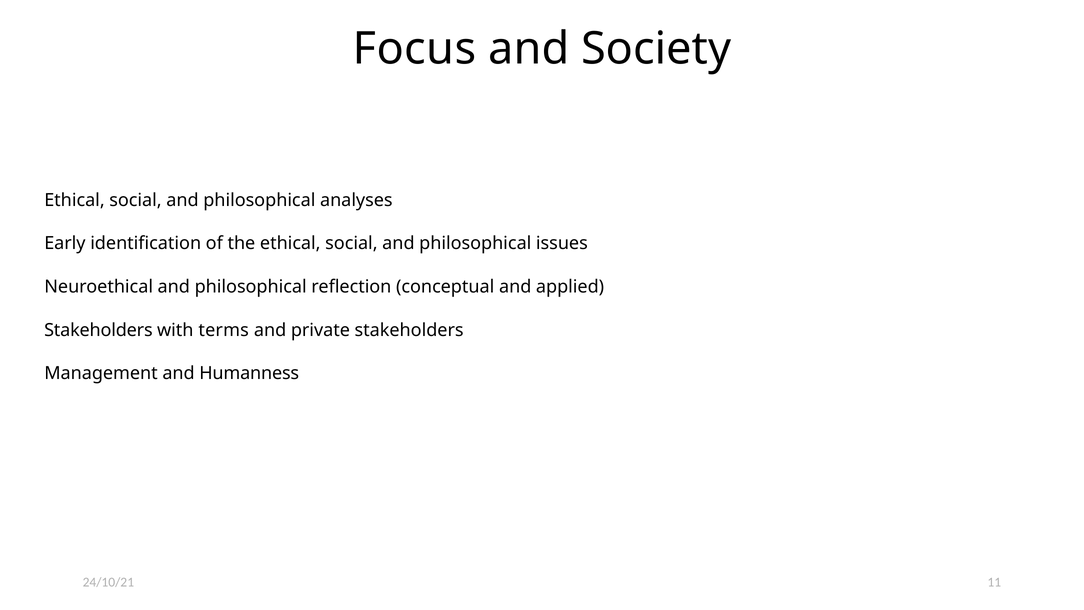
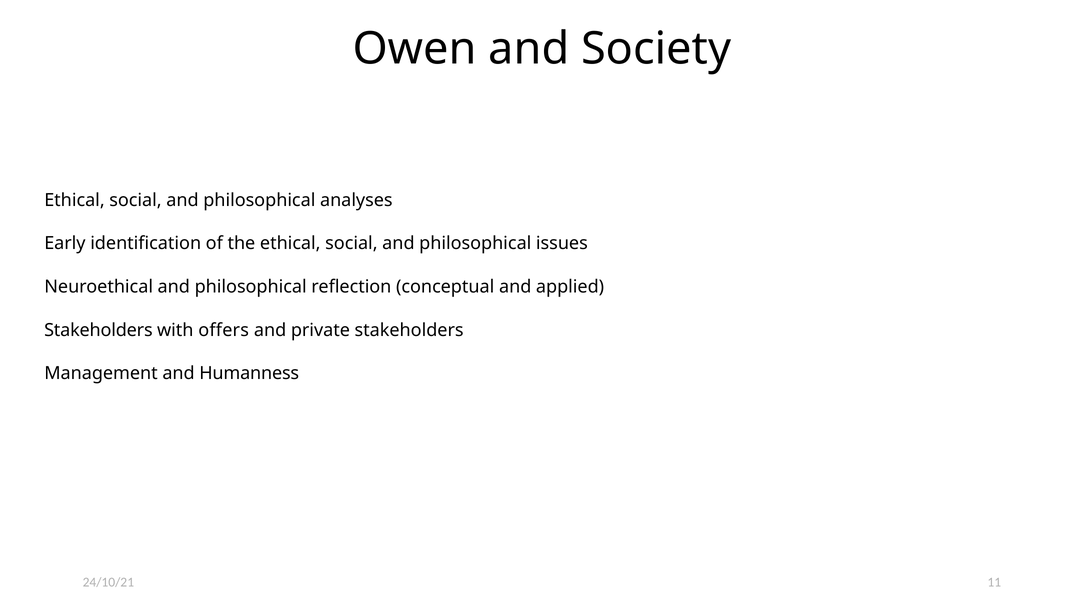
Focus: Focus -> Owen (415, 49)
terms: terms -> offers (224, 330)
